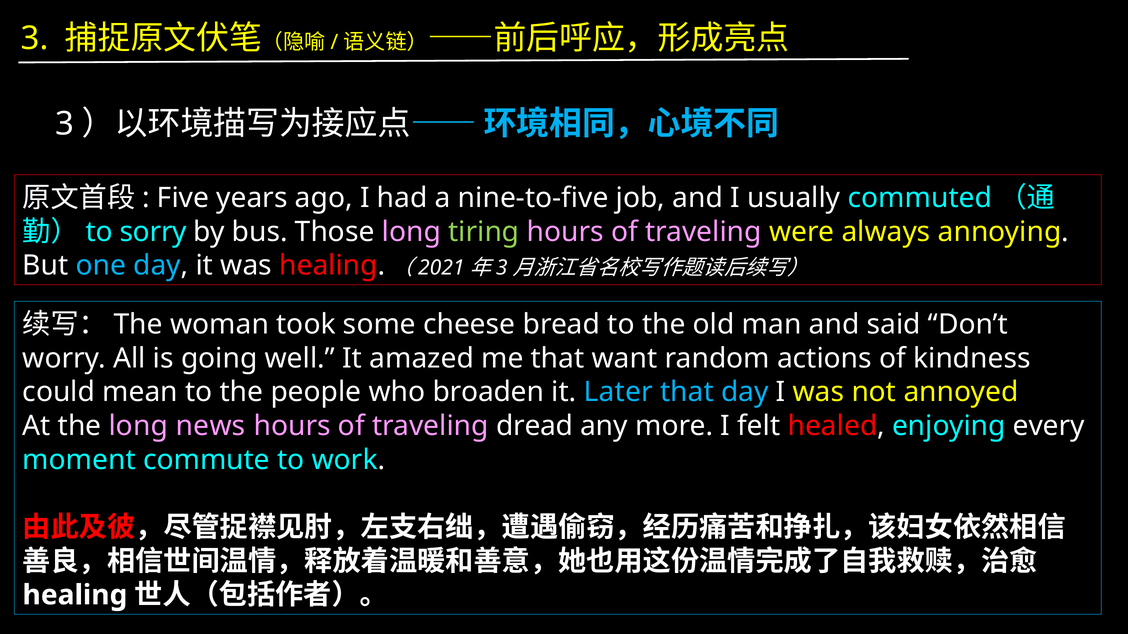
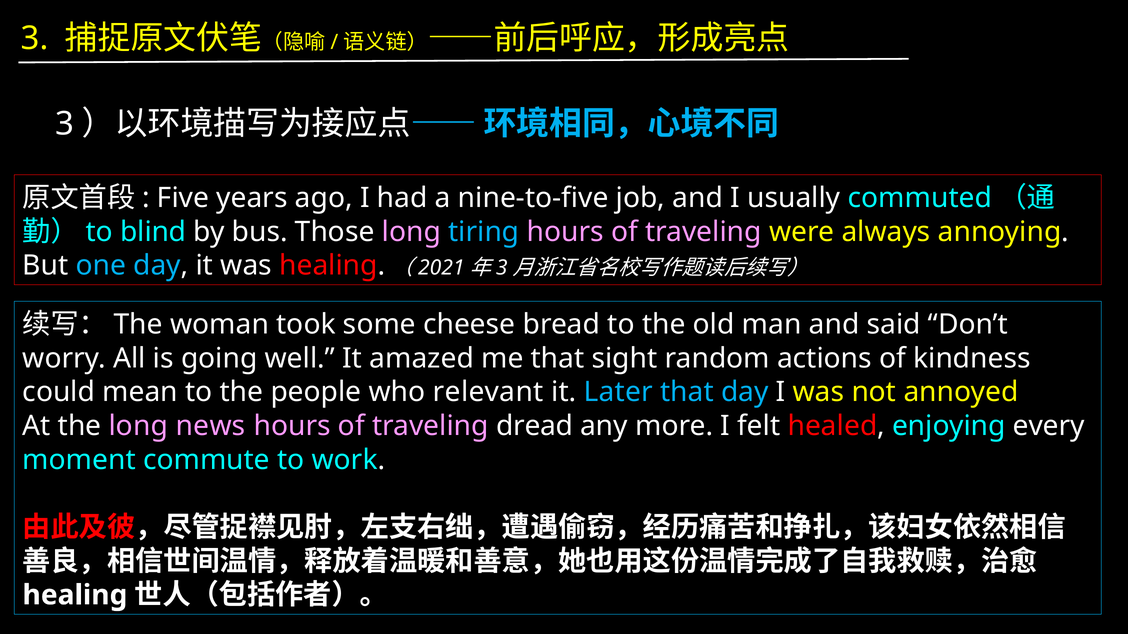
sorry: sorry -> blind (153, 232)
tiring colour: light green -> light blue (484, 232)
want: want -> sight (625, 359)
broaden: broaden -> relevant (488, 392)
